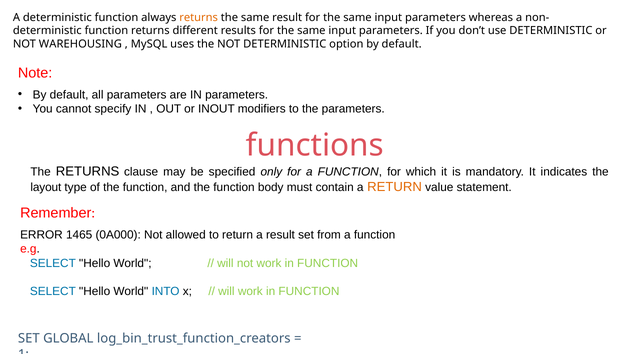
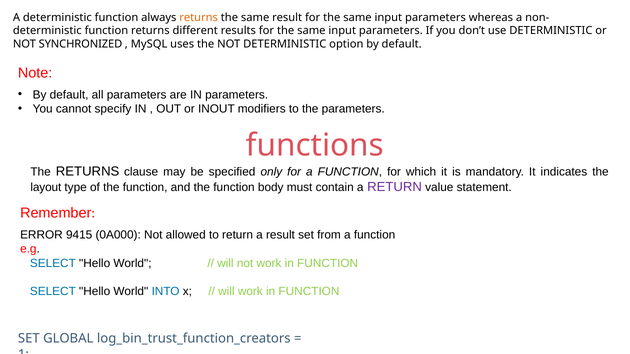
WAREHOUSING: WAREHOUSING -> SYNCHRONIZED (80, 44)
RETURN colour: orange -> purple (395, 187)
1465: 1465 -> 9415 (79, 235)
